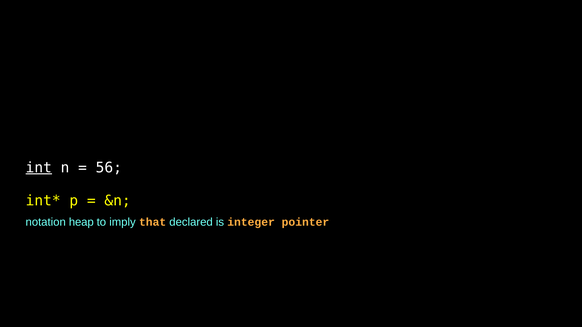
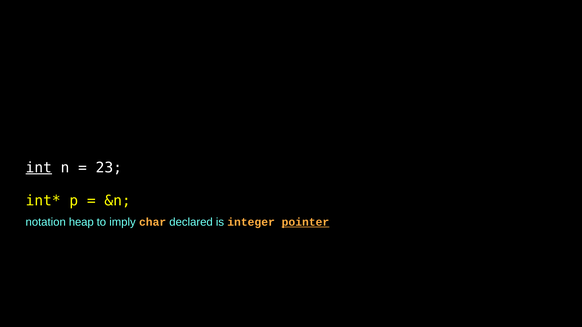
56: 56 -> 23 (109, 168)
that: that -> char (153, 222)
pointer underline: none -> present (305, 222)
